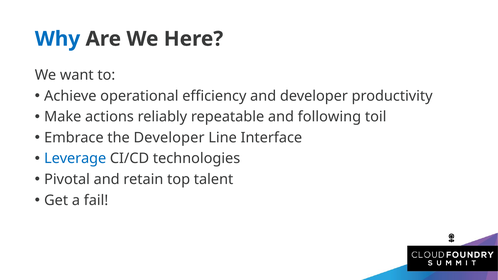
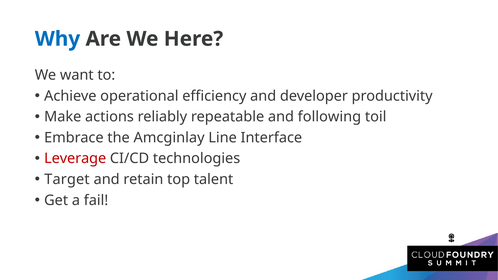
the Developer: Developer -> Amcginlay (169, 138)
Leverage colour: blue -> red (75, 159)
Pivotal: Pivotal -> Target (67, 179)
